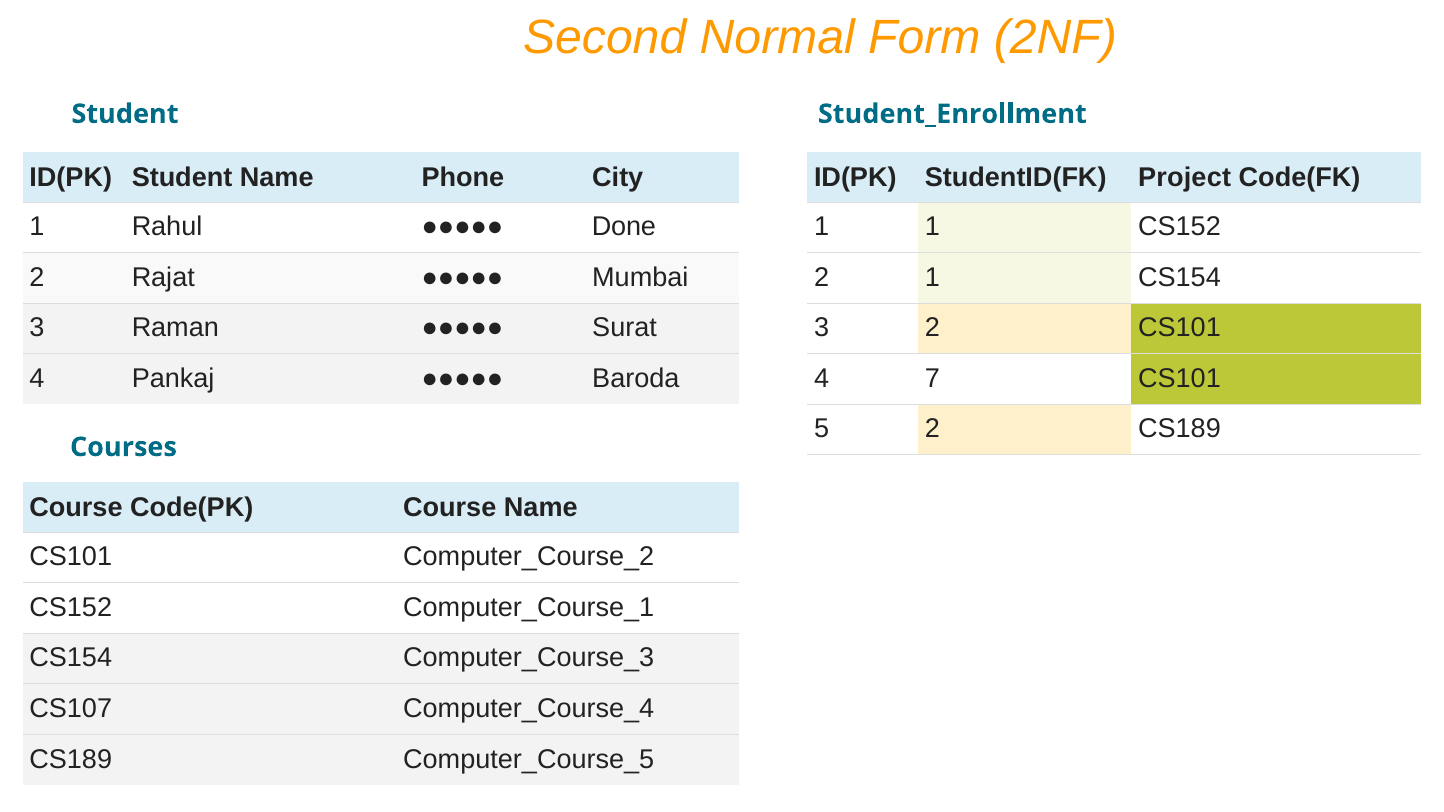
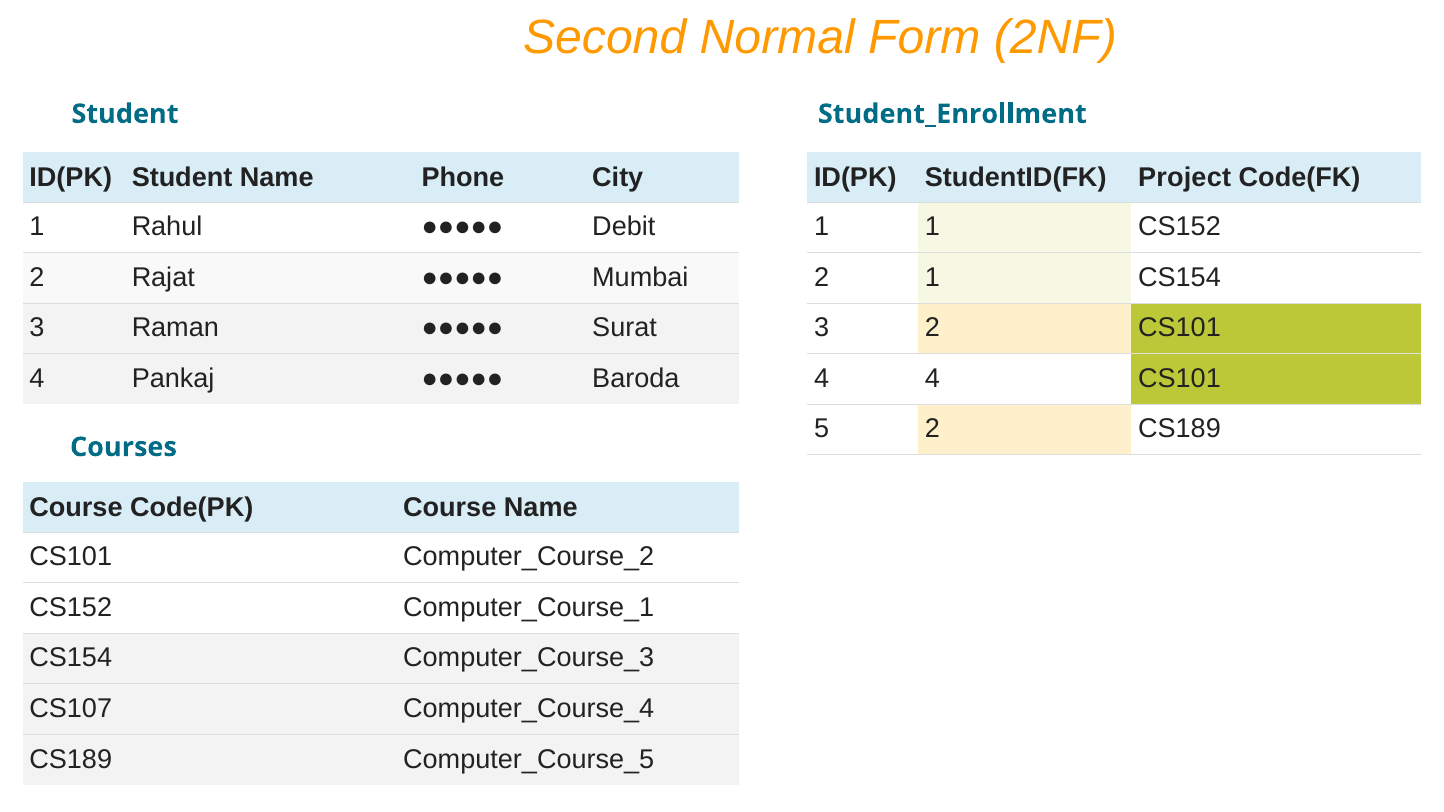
Done: Done -> Debit (624, 227)
4 7: 7 -> 4 (932, 378)
